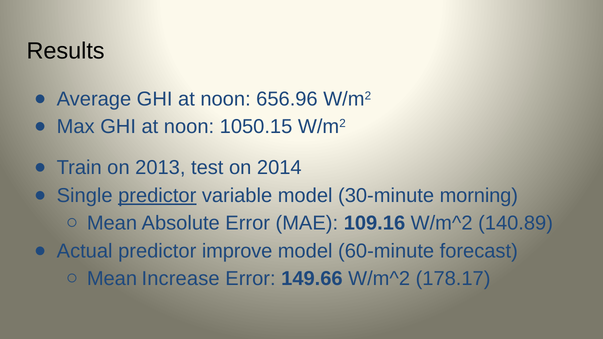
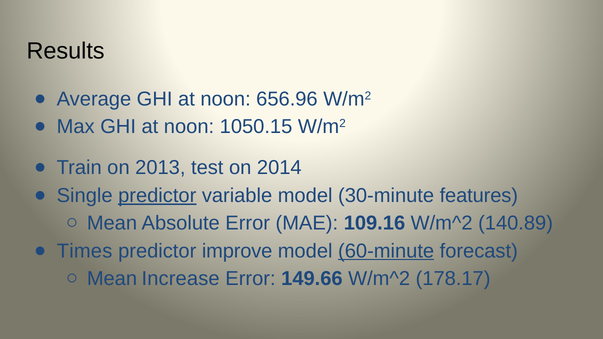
morning: morning -> features (479, 196)
Actual: Actual -> Times (85, 251)
60-minute underline: none -> present (386, 251)
